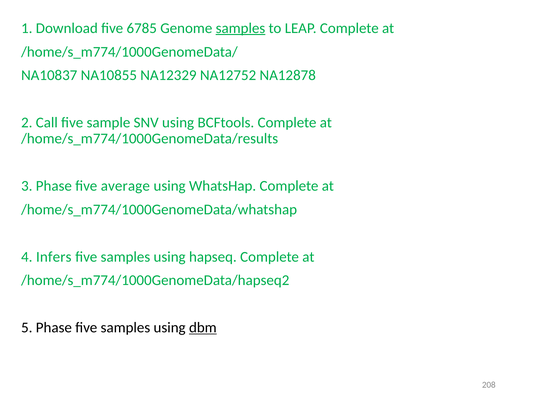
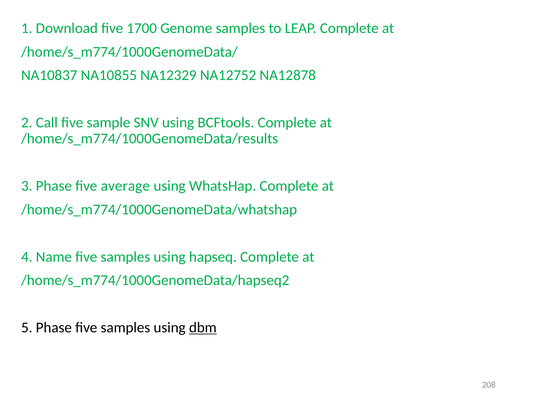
6785: 6785 -> 1700 (142, 28)
samples underline: present -> none (240, 28)
Infers: Infers -> Name (54, 257)
